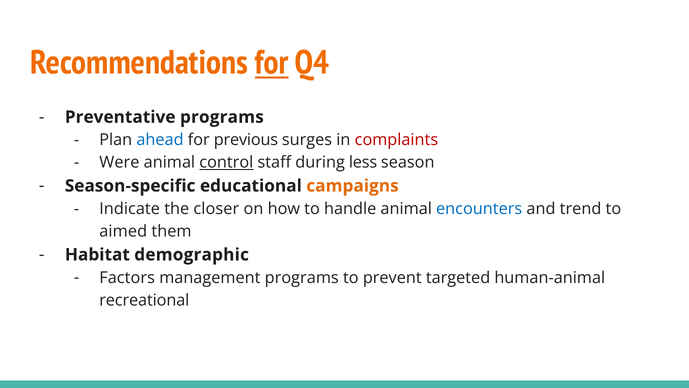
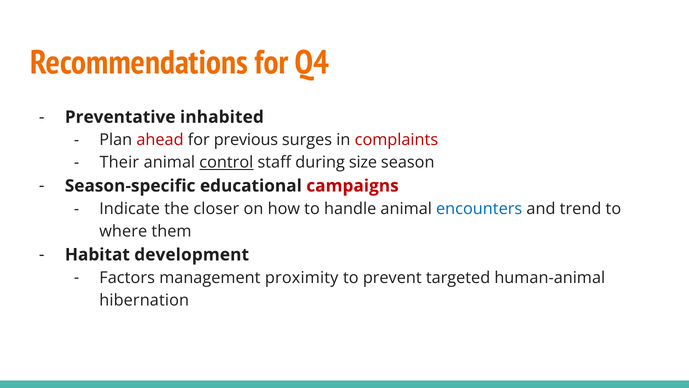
for underline: present -> none (272, 63)
Preventative programs: programs -> inhabited (222, 117)
ahead colour: blue -> red (160, 140)
Were: Were -> Their (119, 162)
less: less -> size (363, 162)
campaigns colour: orange -> red (353, 186)
aimed: aimed -> where (123, 231)
demographic: demographic -> development (192, 254)
management programs: programs -> proximity (302, 277)
recreational: recreational -> hibernation (144, 300)
